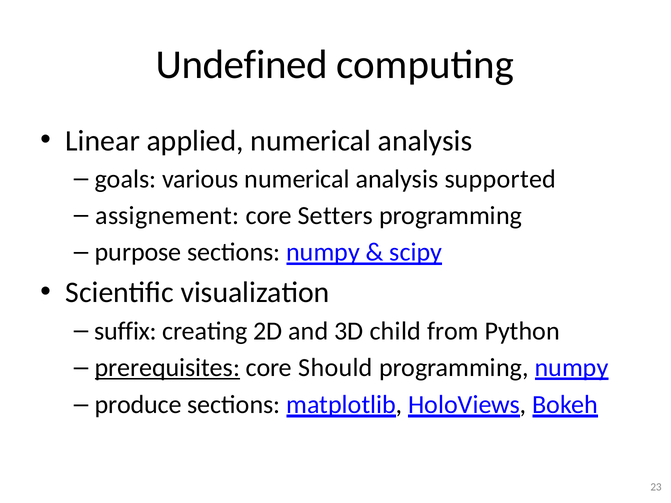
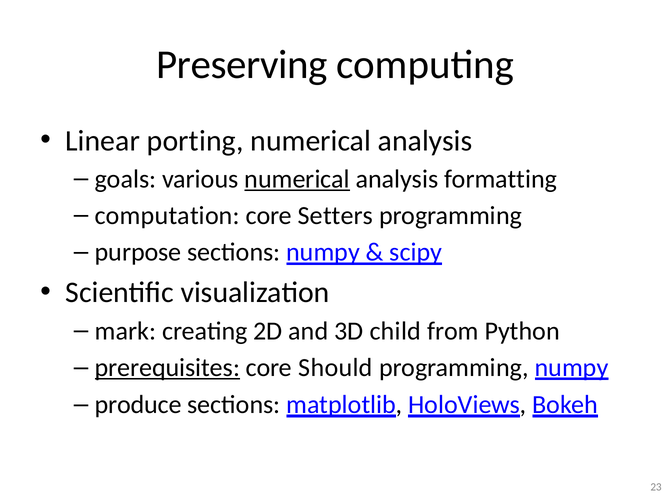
Undefined: Undefined -> Preserving (242, 65)
applied: applied -> porting (195, 141)
numerical underline: none -> present (297, 179)
supported: supported -> formatting (501, 179)
assignement: assignement -> computation (167, 216)
suffix: suffix -> mark (125, 331)
